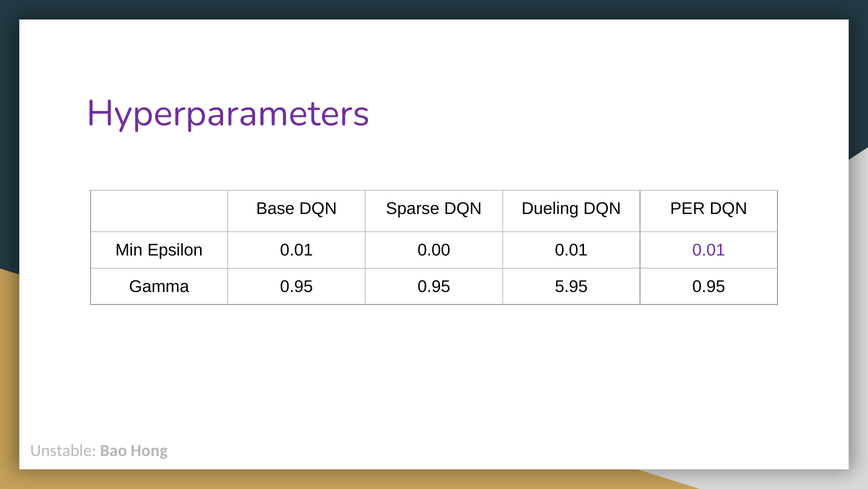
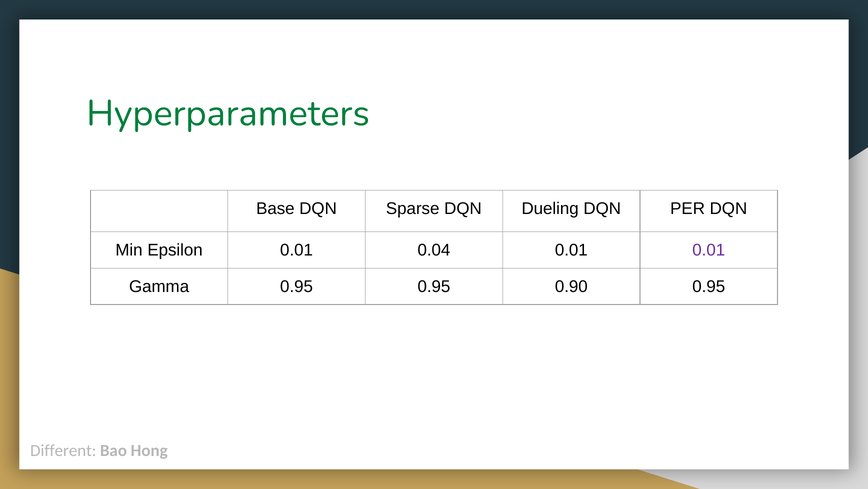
Hyperparameters colour: purple -> green (228, 113)
0.00: 0.00 -> 0.04 (434, 250)
5.95: 5.95 -> 0.90 (571, 286)
Unstable: Unstable -> Different (63, 450)
